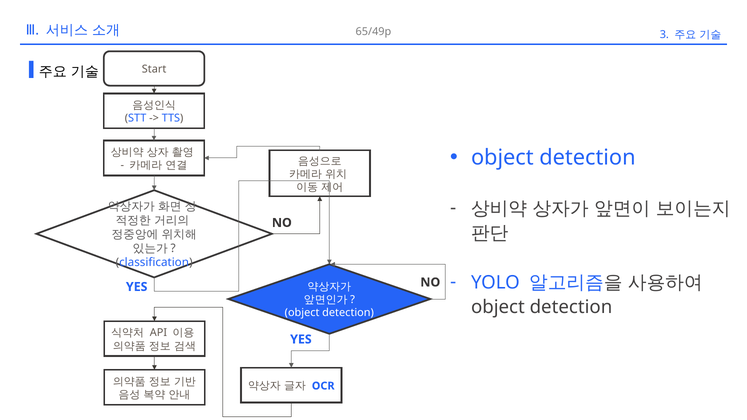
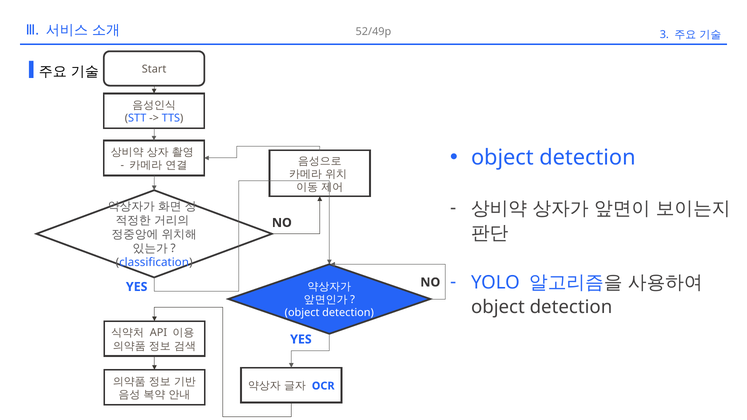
65/49p: 65/49p -> 52/49p (373, 32)
